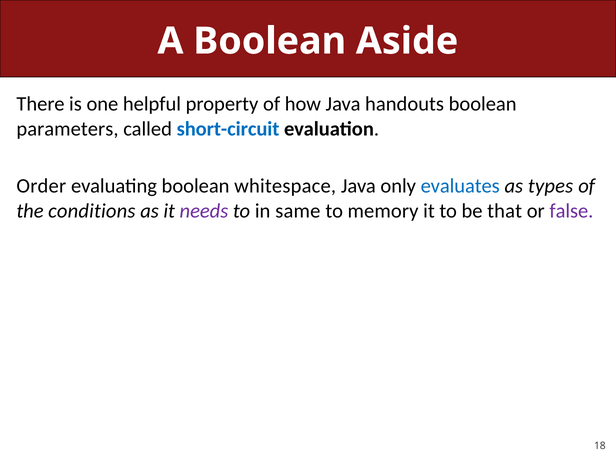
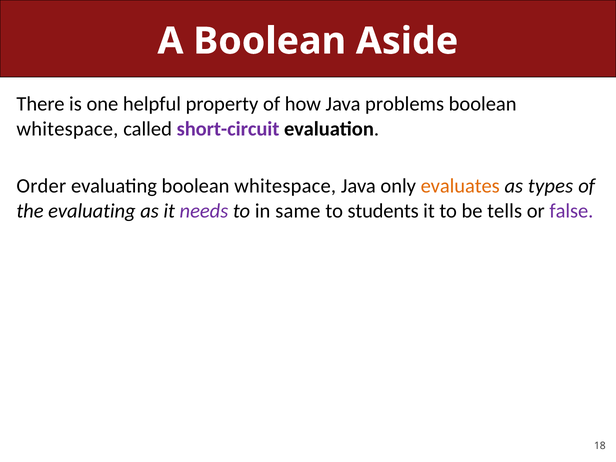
handouts: handouts -> problems (405, 104)
parameters: parameters -> whitespace (67, 129)
short-circuit colour: blue -> purple (228, 129)
evaluates colour: blue -> orange (460, 186)
the conditions: conditions -> evaluating (92, 211)
memory: memory -> students (383, 211)
that: that -> tells (505, 211)
